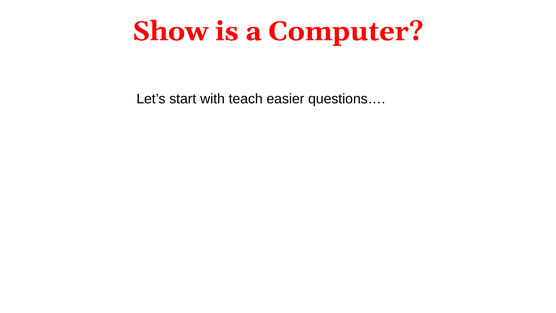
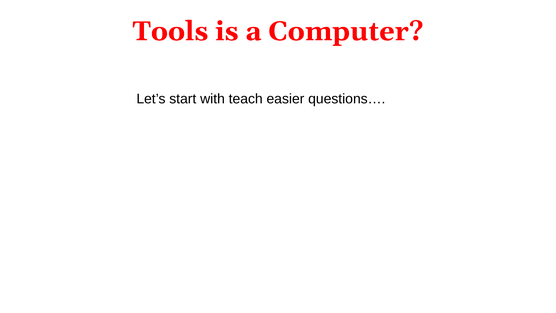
Show: Show -> Tools (170, 31)
